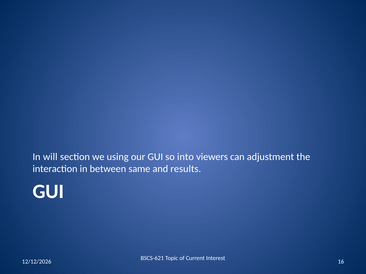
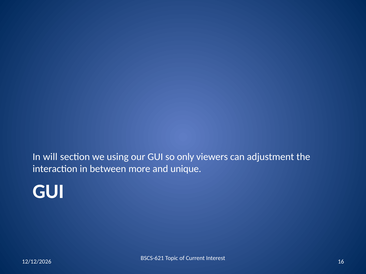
into: into -> only (186, 157)
same: same -> more (139, 169)
results: results -> unique (186, 169)
